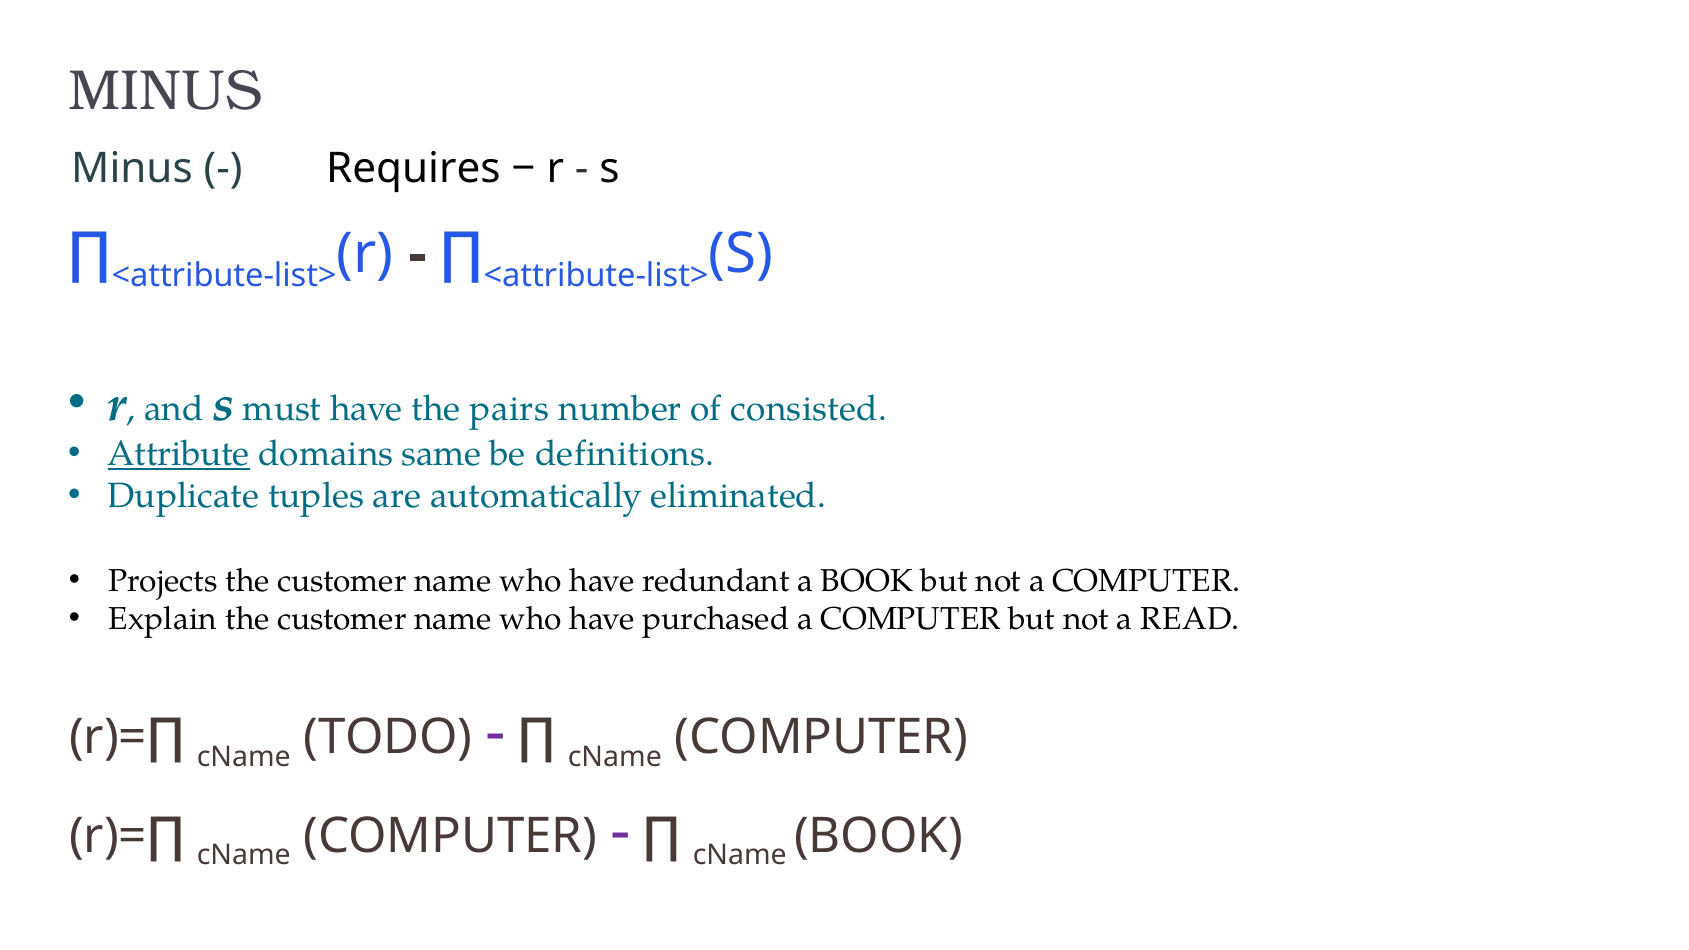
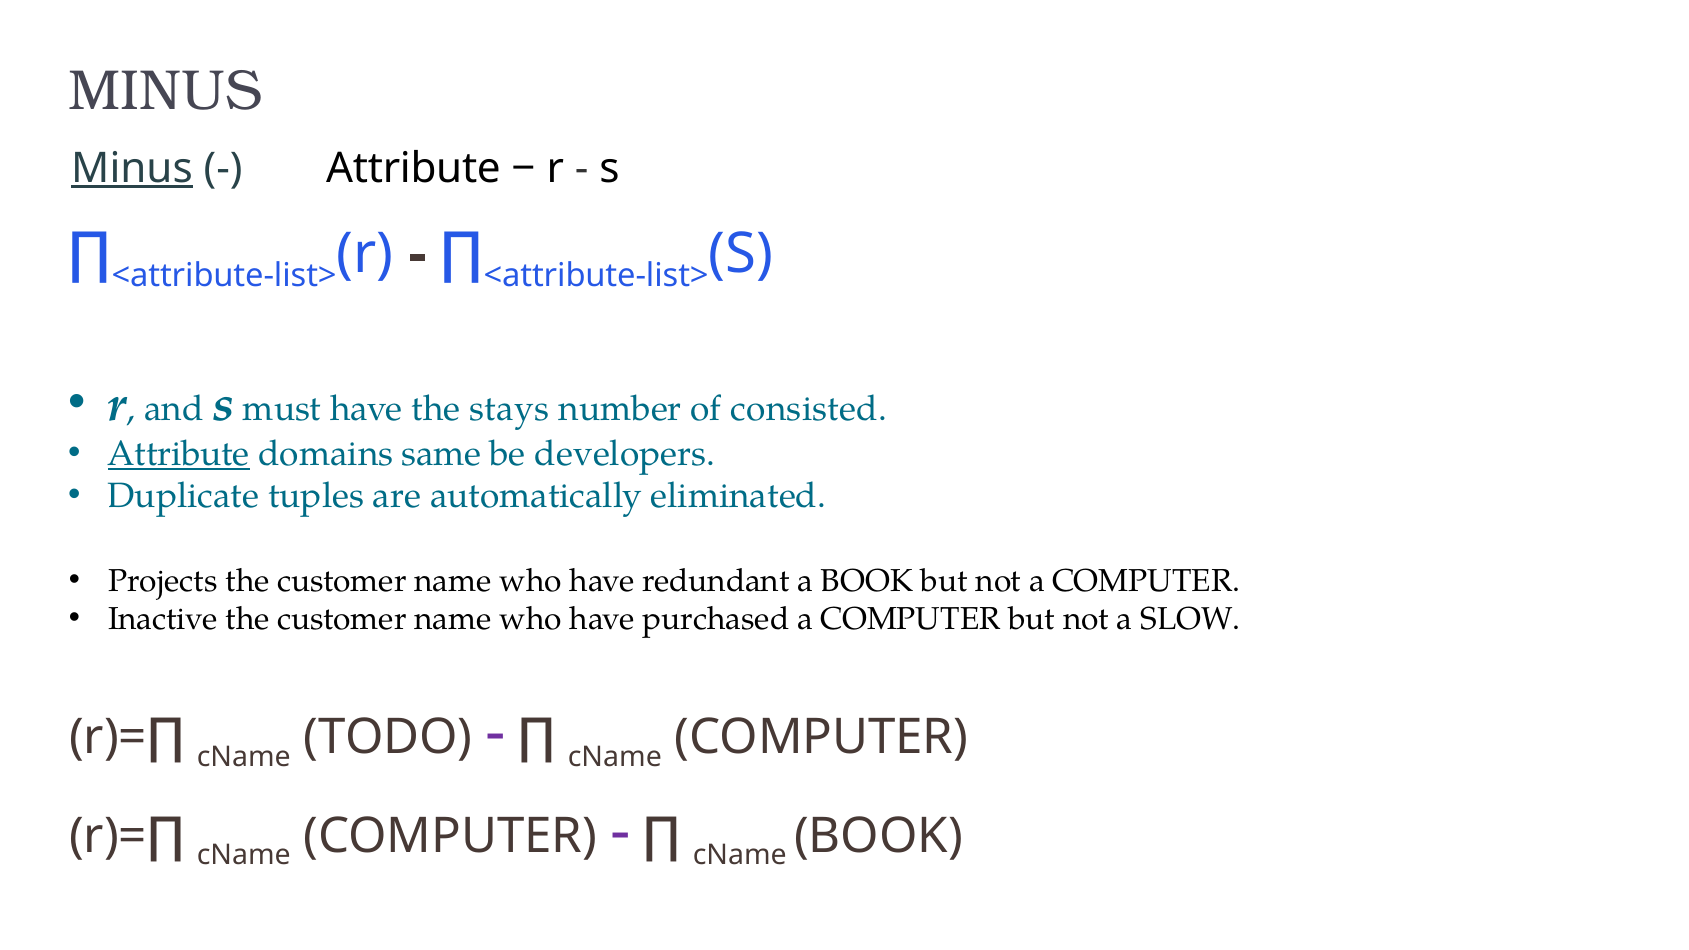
Minus underline: none -> present (132, 168)
Requires: Requires -> Attribute (414, 168)
pairs: pairs -> stays (509, 409)
definitions: definitions -> developers (625, 454)
Explain: Explain -> Inactive (163, 619)
READ: READ -> SLOW (1191, 619)
